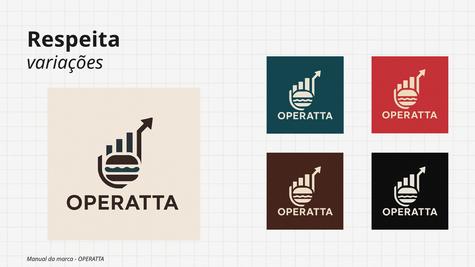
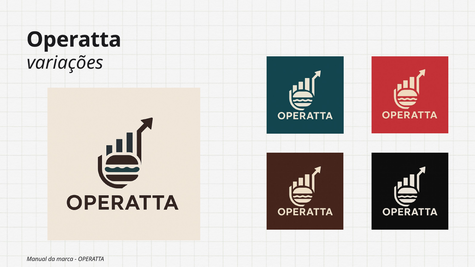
Respeita: Respeita -> Operatta (74, 40)
